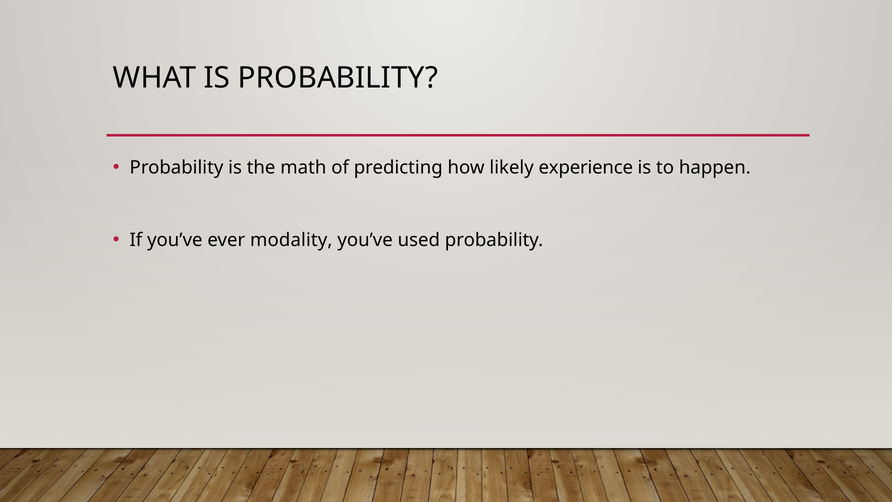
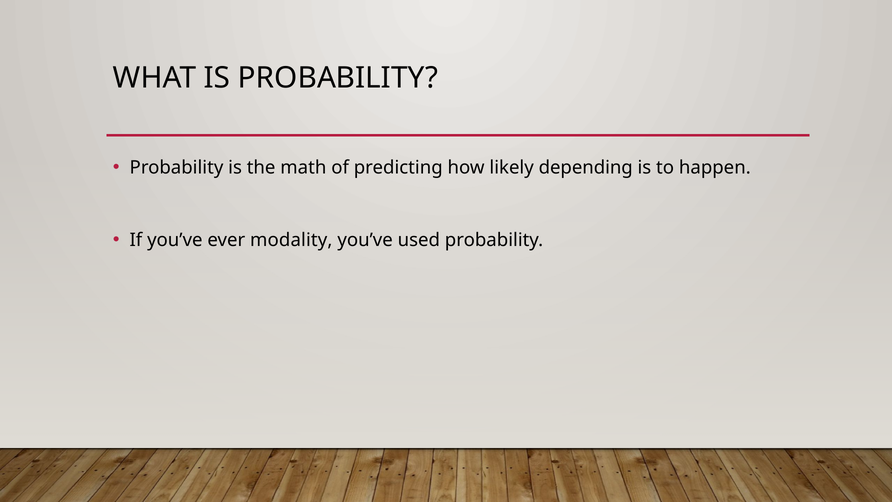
experience: experience -> depending (586, 168)
